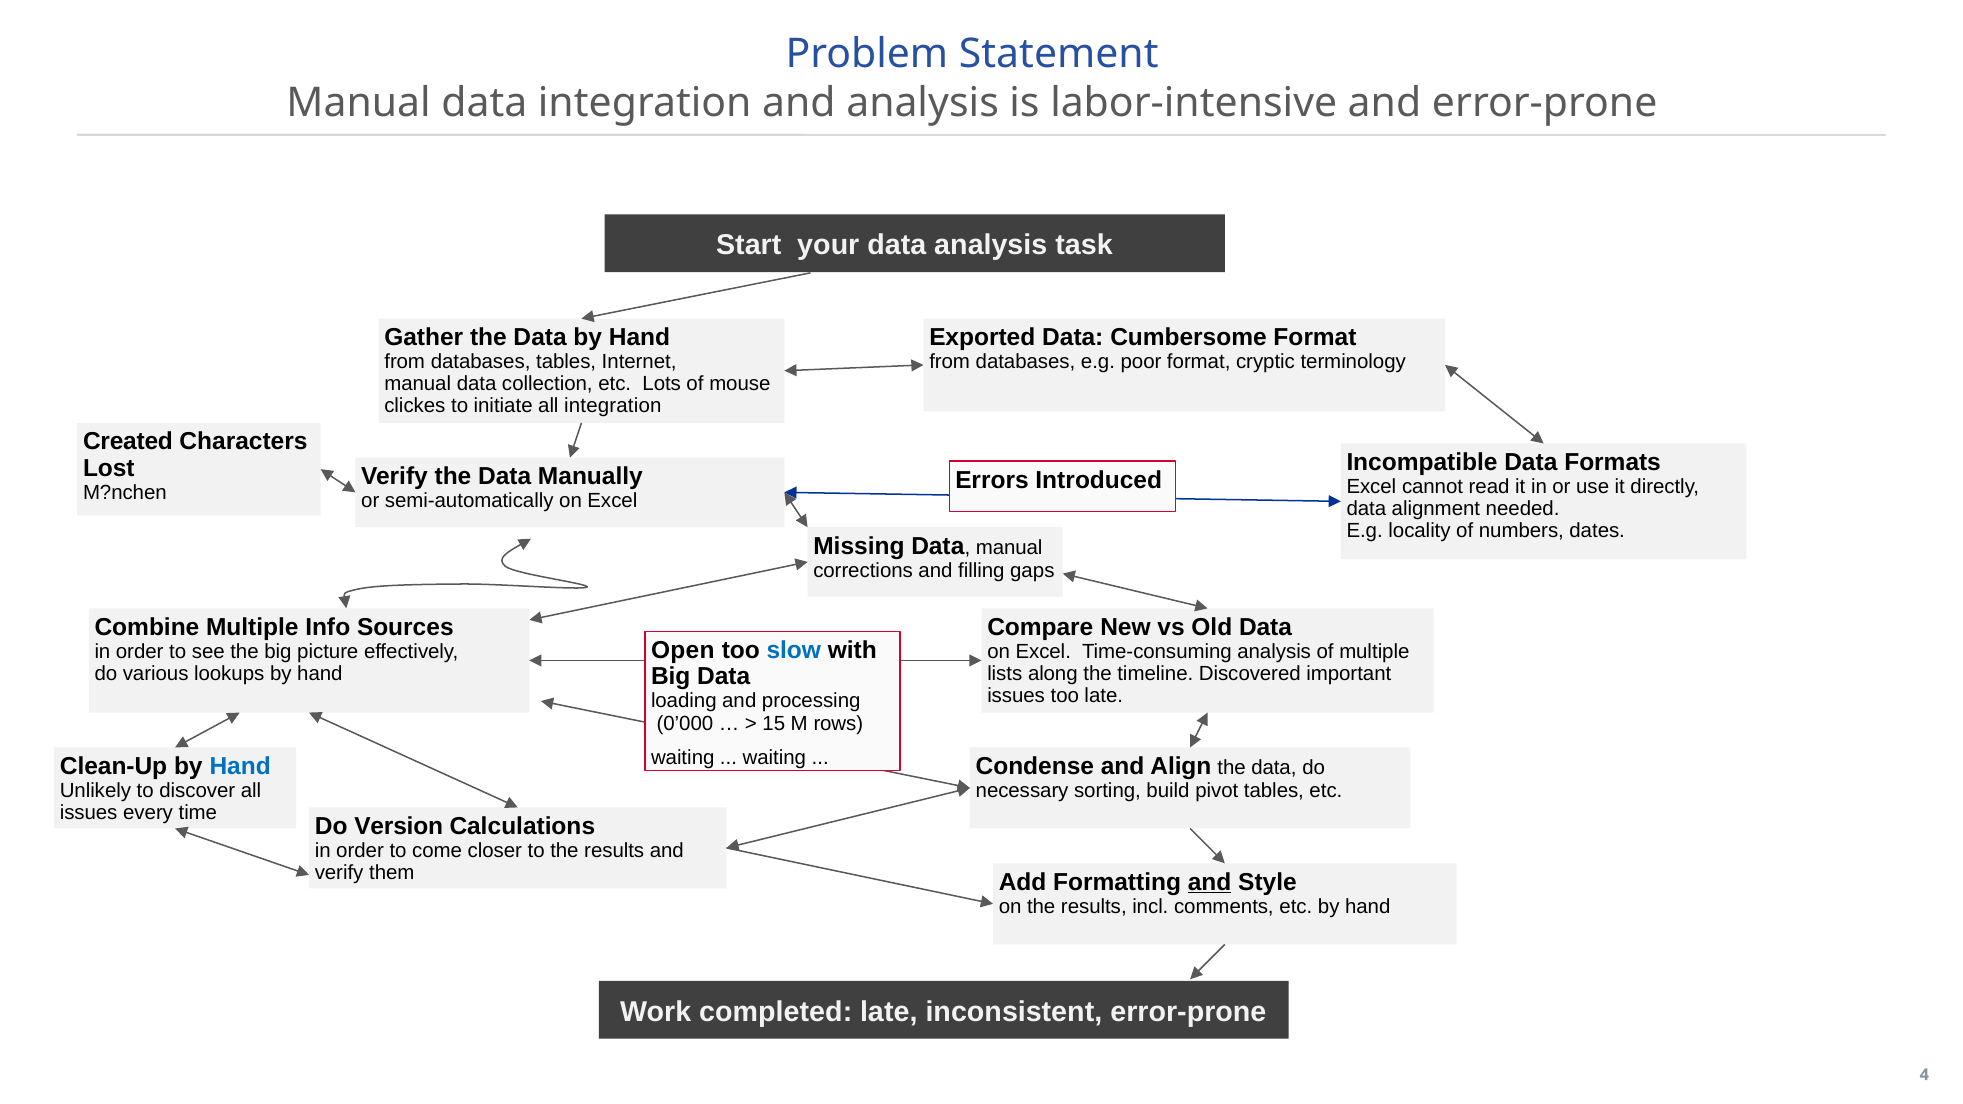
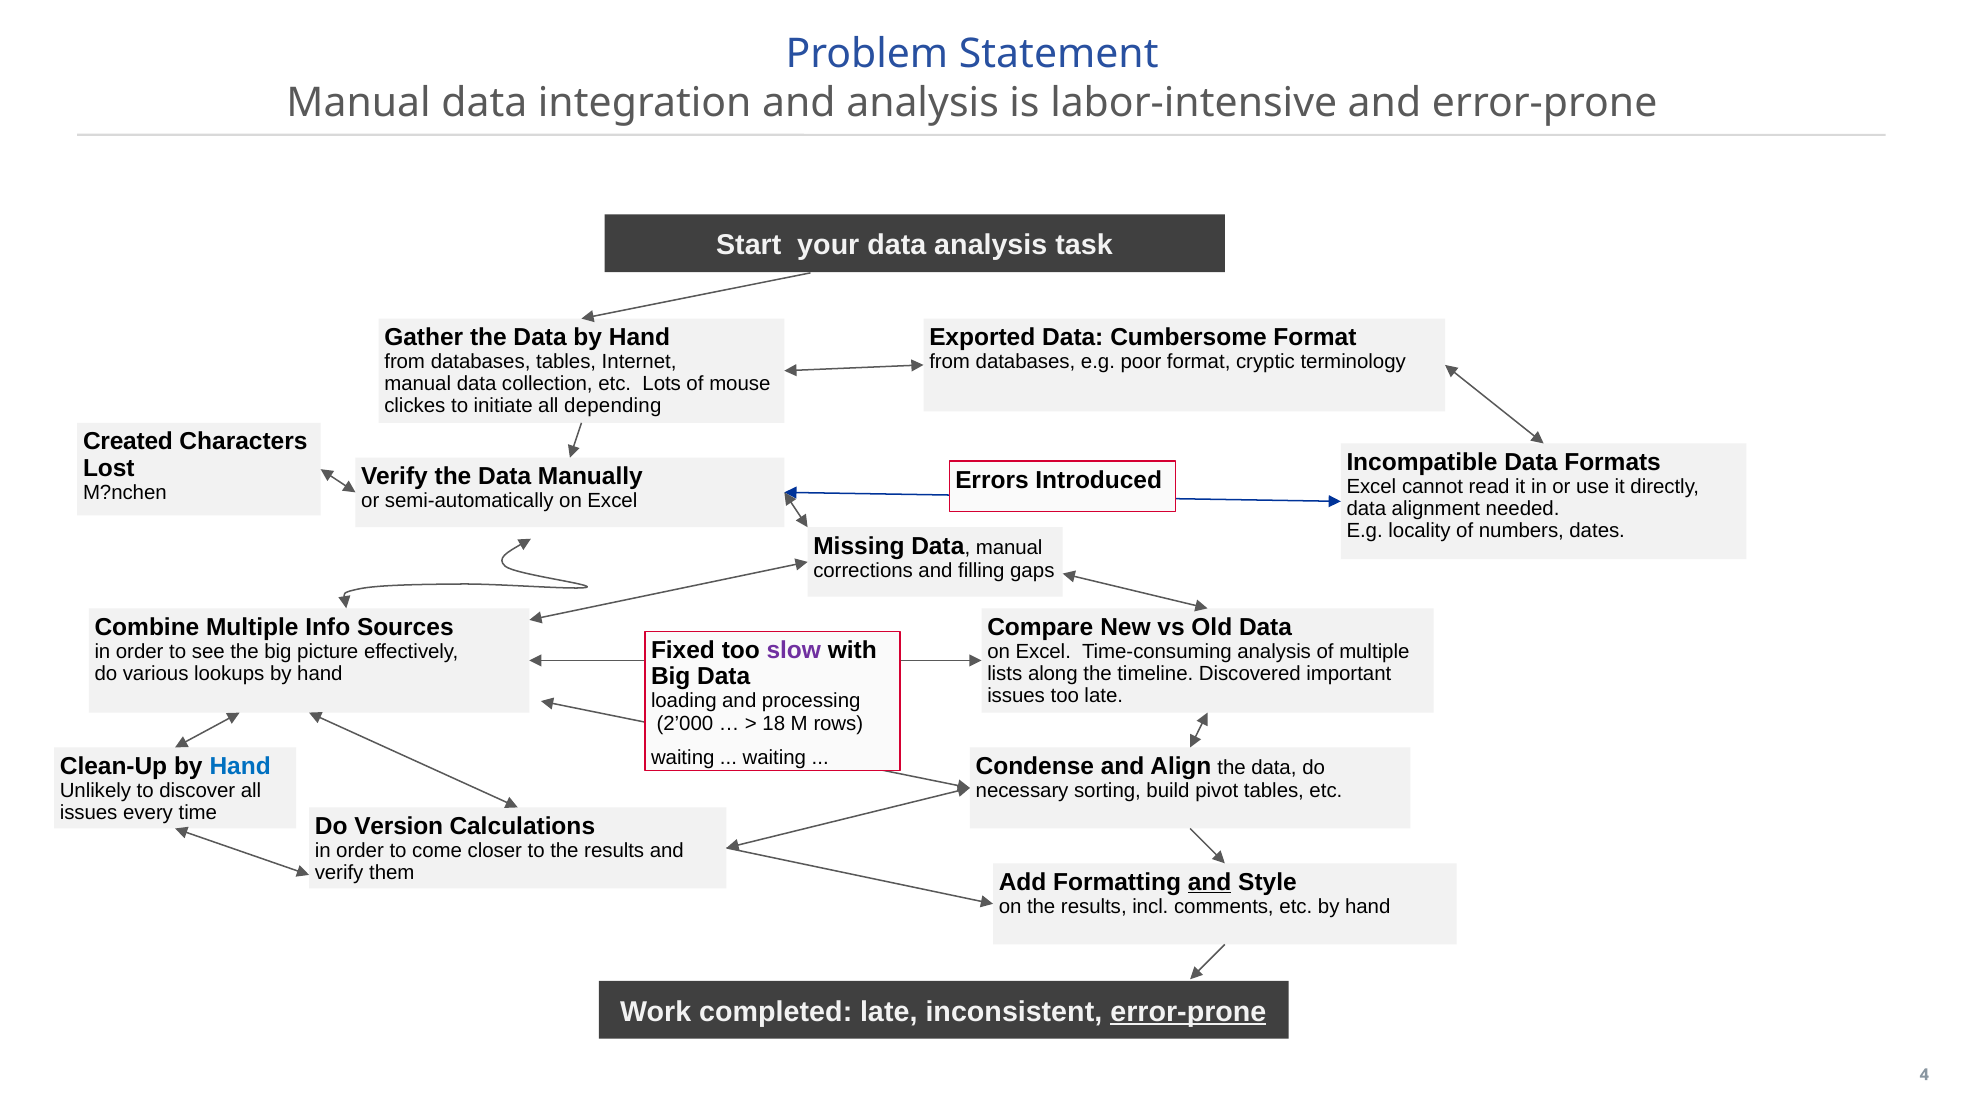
all integration: integration -> depending (613, 406)
Open: Open -> Fixed (683, 650)
slow colour: blue -> purple (794, 650)
0’000: 0’000 -> 2’000 (685, 723)
15: 15 -> 18 (774, 723)
error-prone underline: none -> present (1188, 1012)
